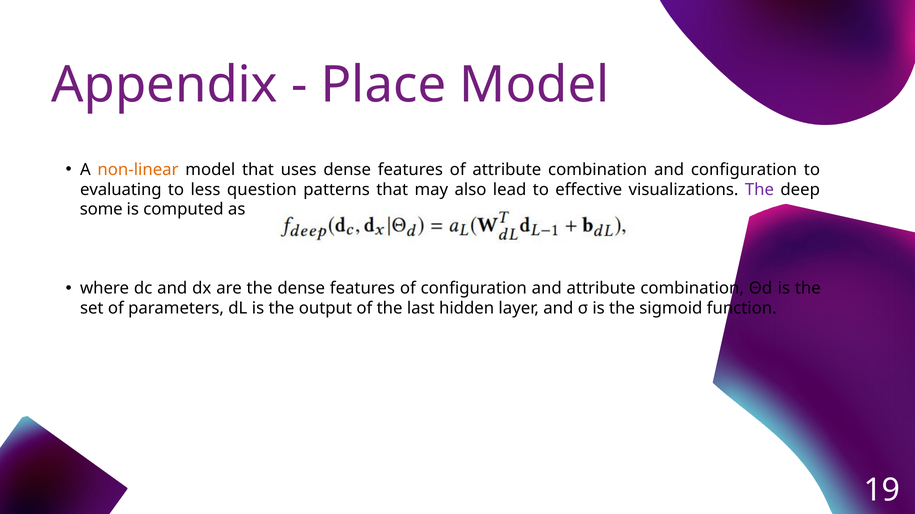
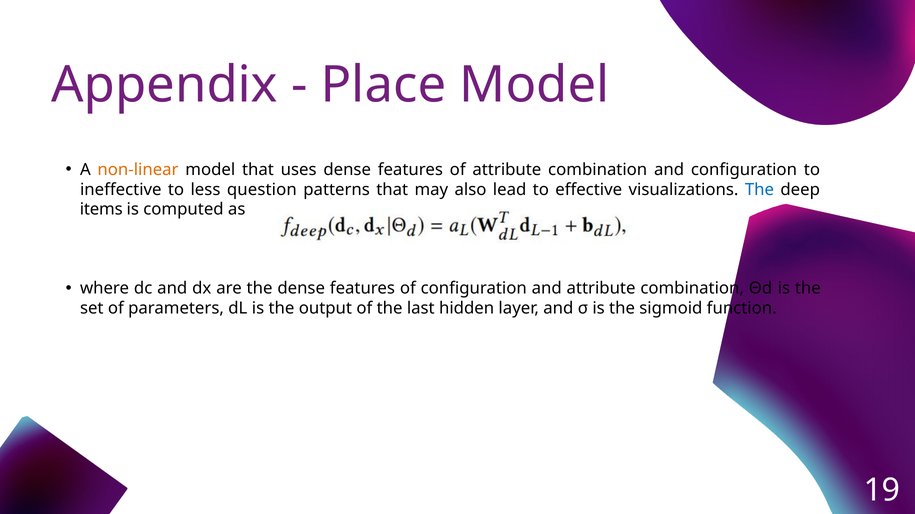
evaluating: evaluating -> ineffective (121, 190)
The colour: purple -> blue (759, 190)
some: some -> items (101, 210)
